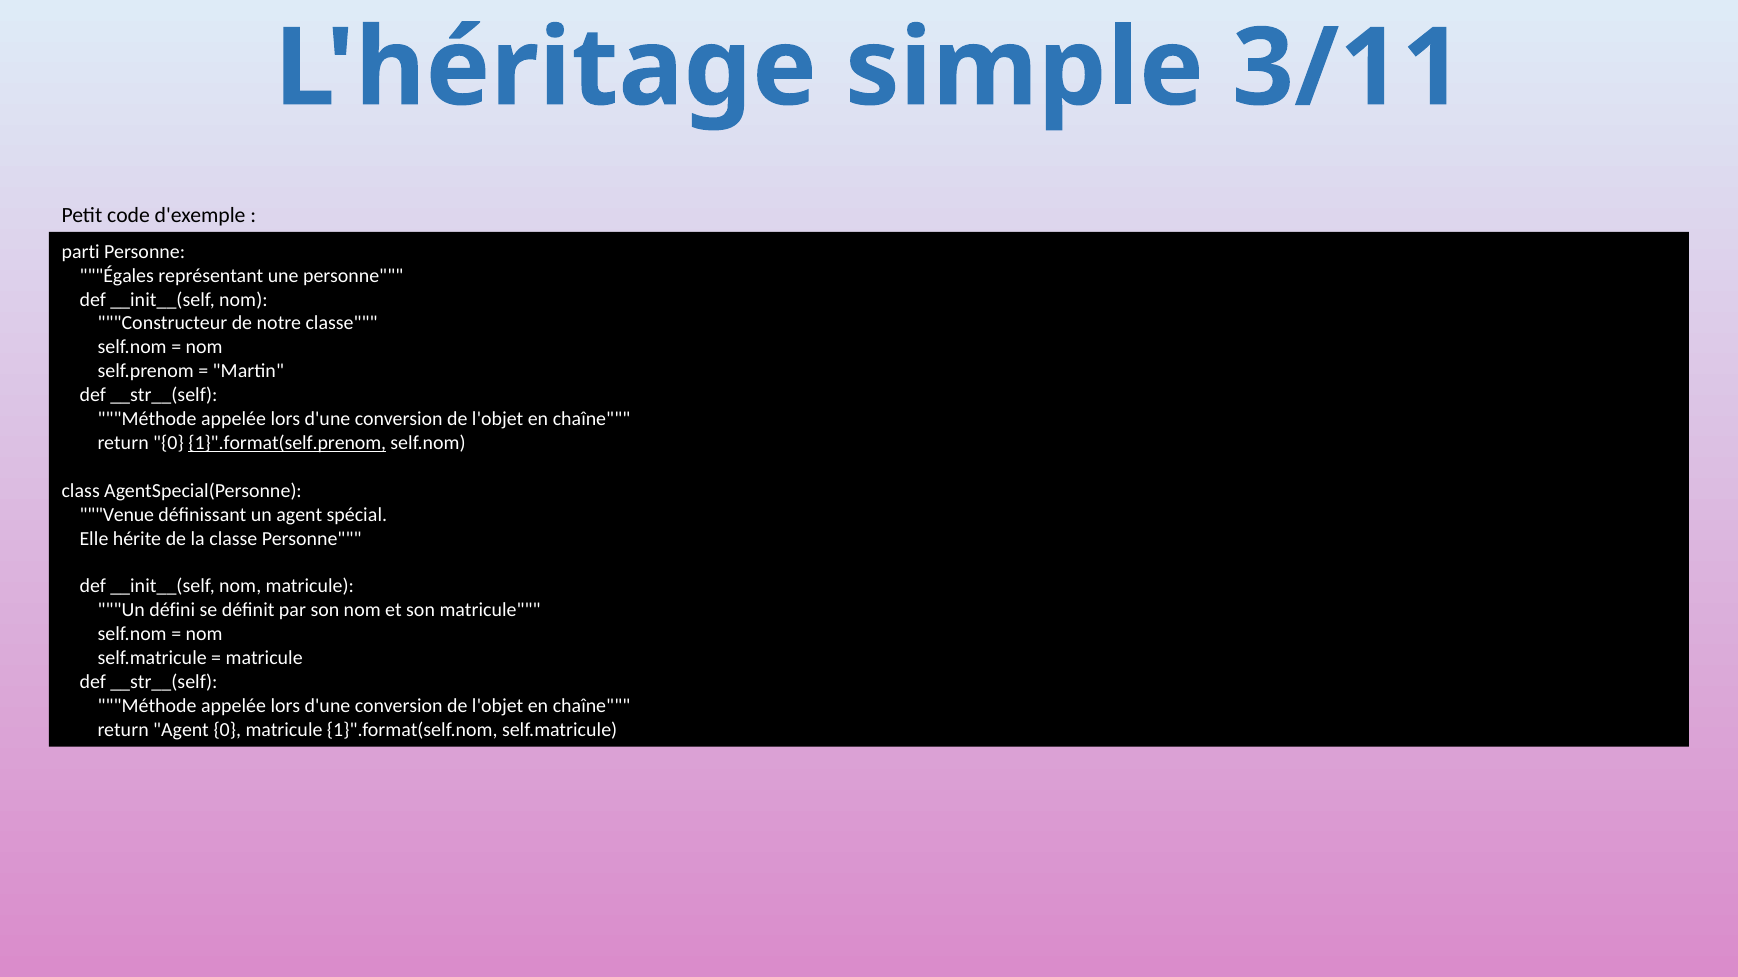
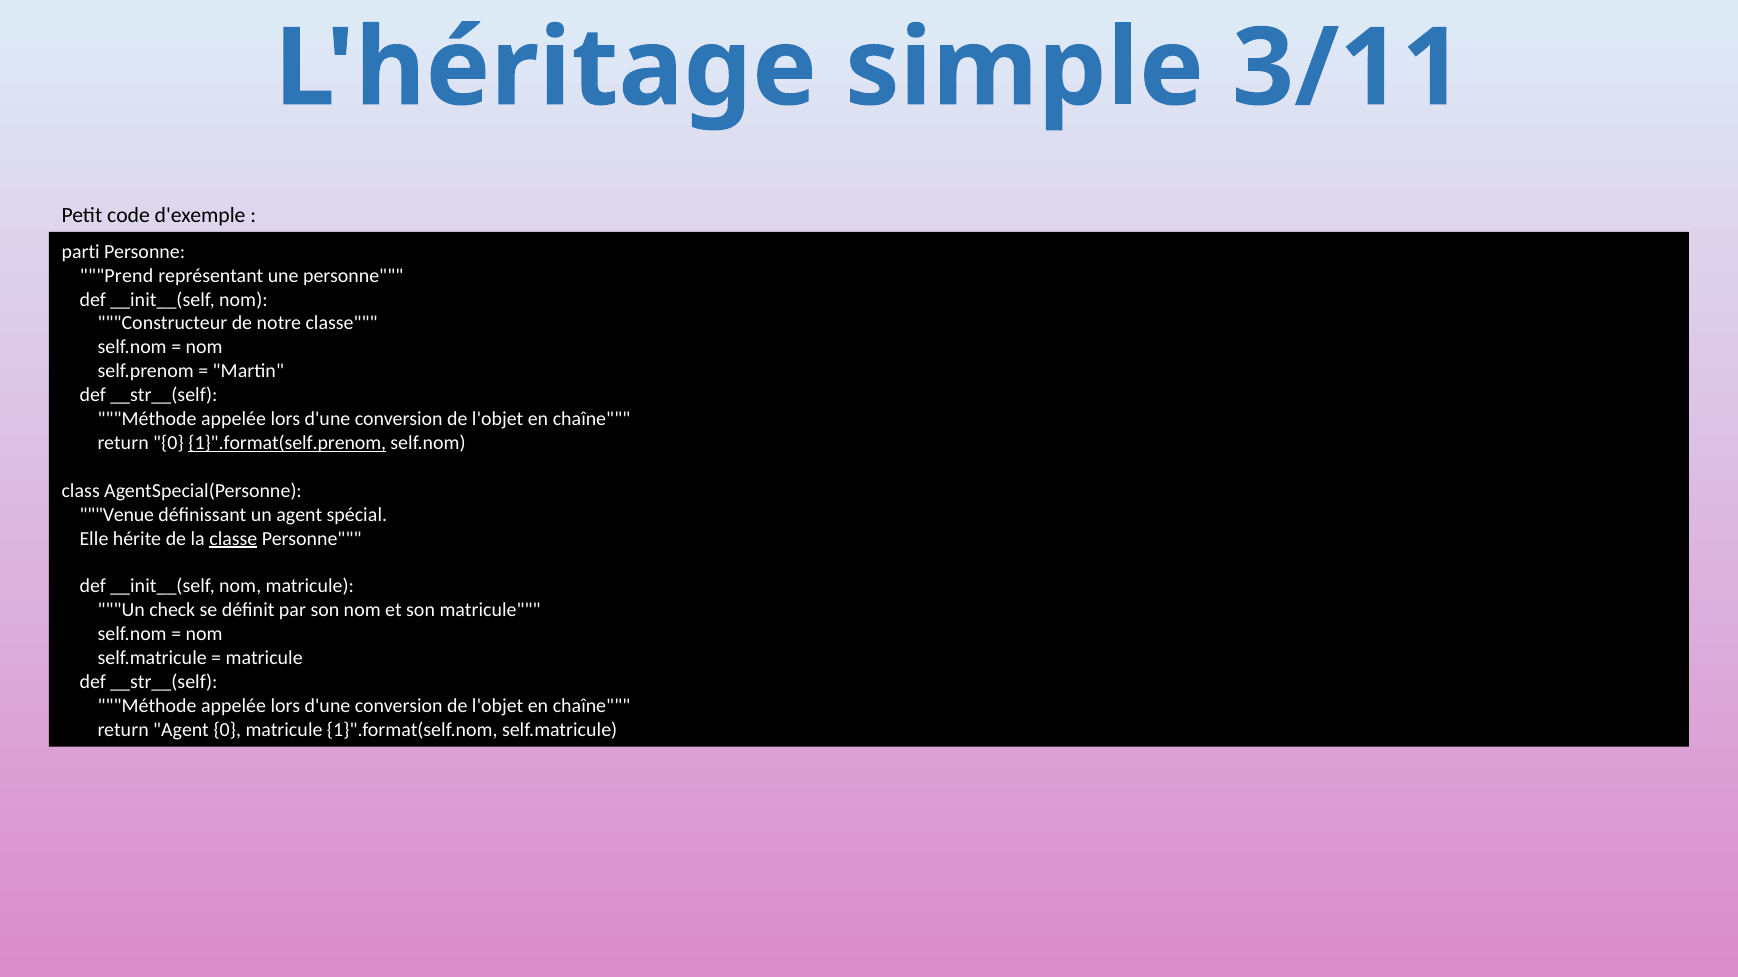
Égales: Égales -> Prend (117, 276)
classe underline: none -> present (233, 539)
défini: défini -> check (172, 611)
